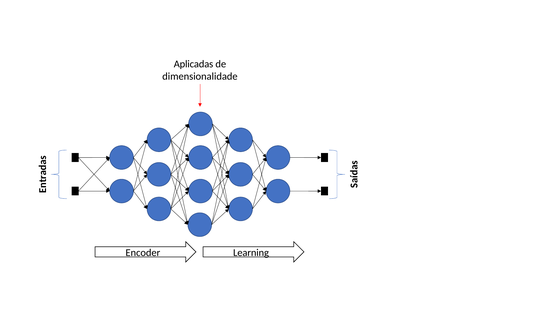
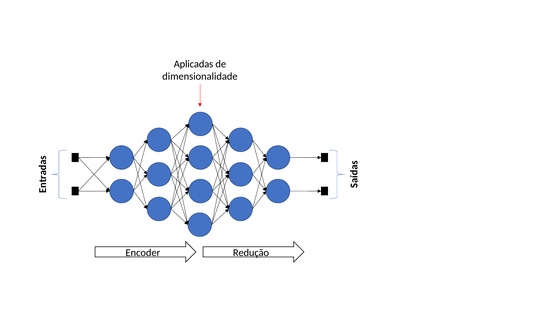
Learning: Learning -> Redução (251, 253)
